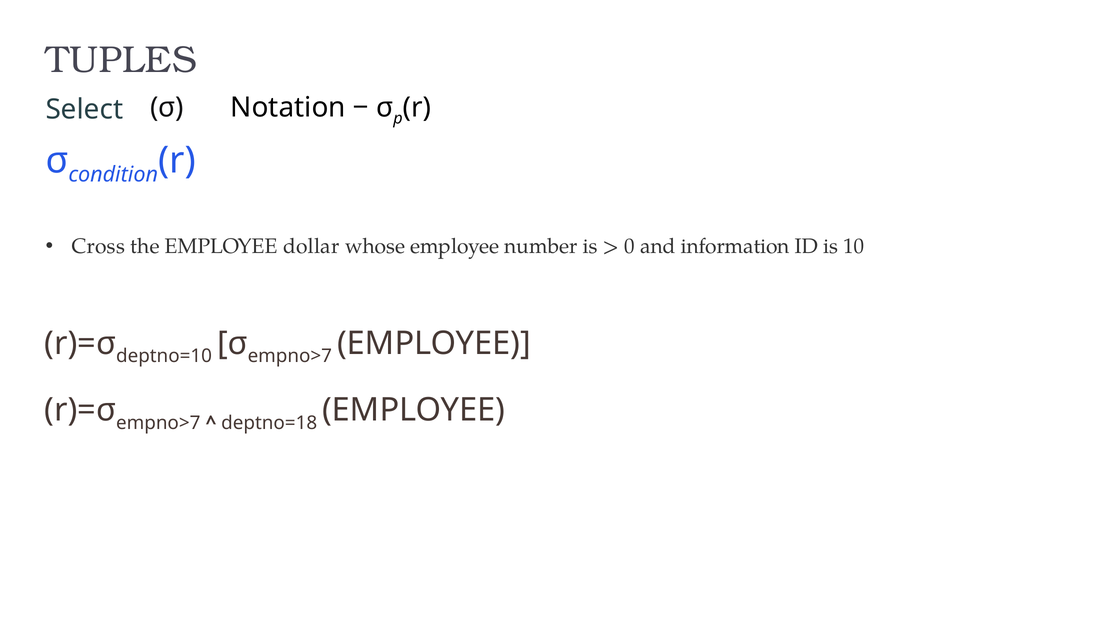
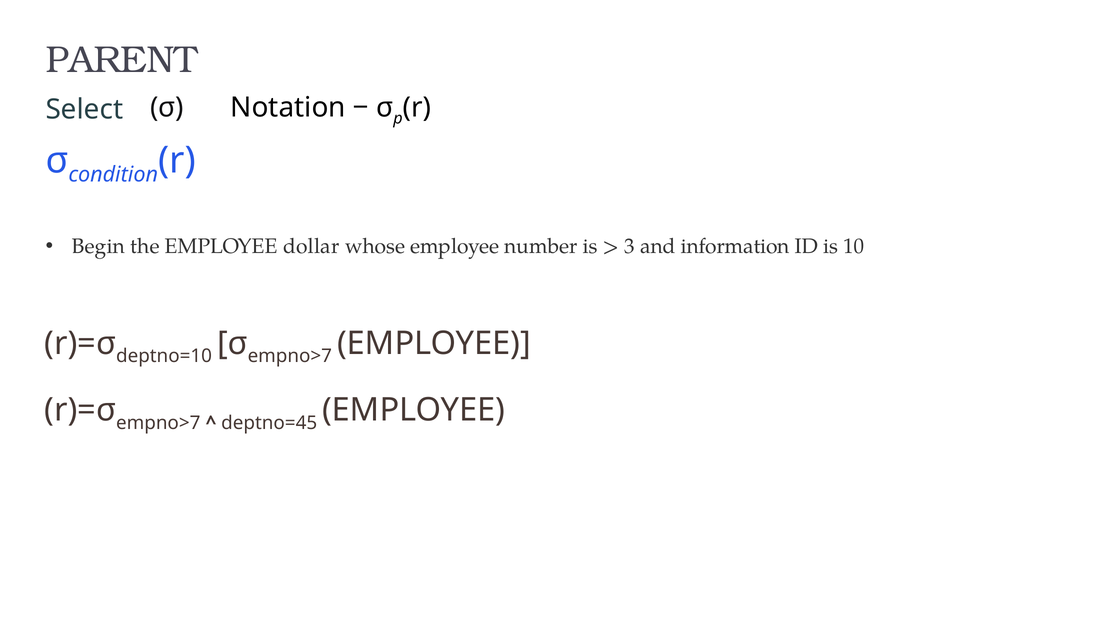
TUPLES: TUPLES -> PARENT (122, 60)
Cross: Cross -> Begin (98, 246)
0: 0 -> 3 (629, 246)
deptno=18: deptno=18 -> deptno=45 (269, 423)
